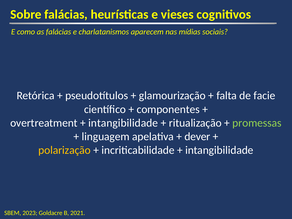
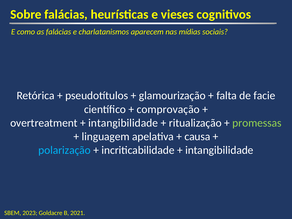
componentes: componentes -> comprovação (168, 109)
dever: dever -> causa (197, 137)
polarização colour: yellow -> light blue (65, 150)
